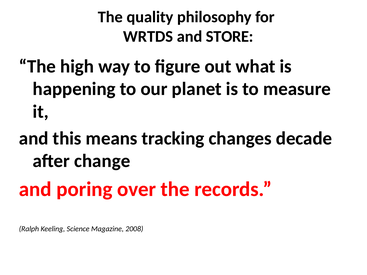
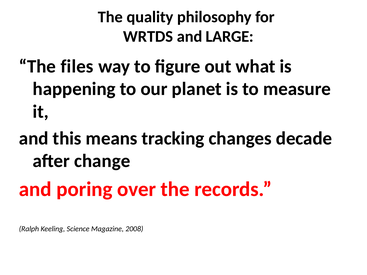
STORE: STORE -> LARGE (230, 37)
high: high -> files (77, 66)
